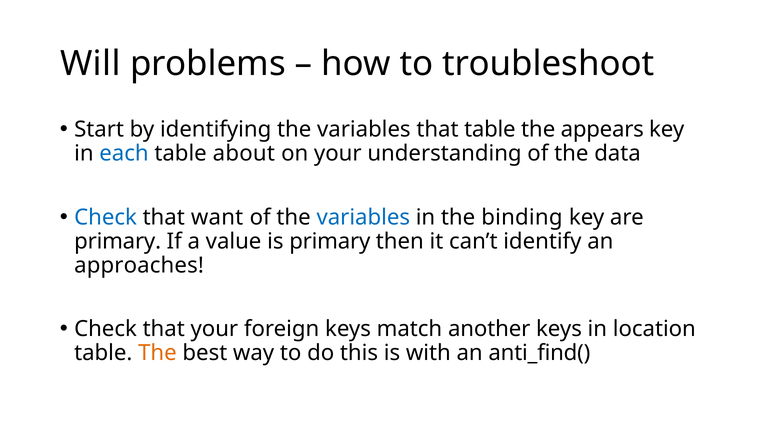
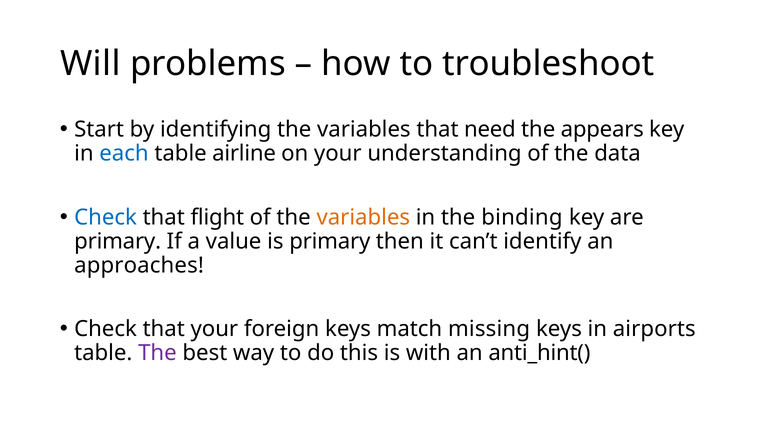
that table: table -> need (490, 130)
about: about -> airline (244, 154)
want: want -> flight (217, 217)
variables colour: blue -> orange (363, 217)
another: another -> missing (489, 329)
location: location -> airports (654, 329)
The colour: orange -> purple (157, 353)
anti_find(: anti_find( -> anti_hint( (539, 353)
